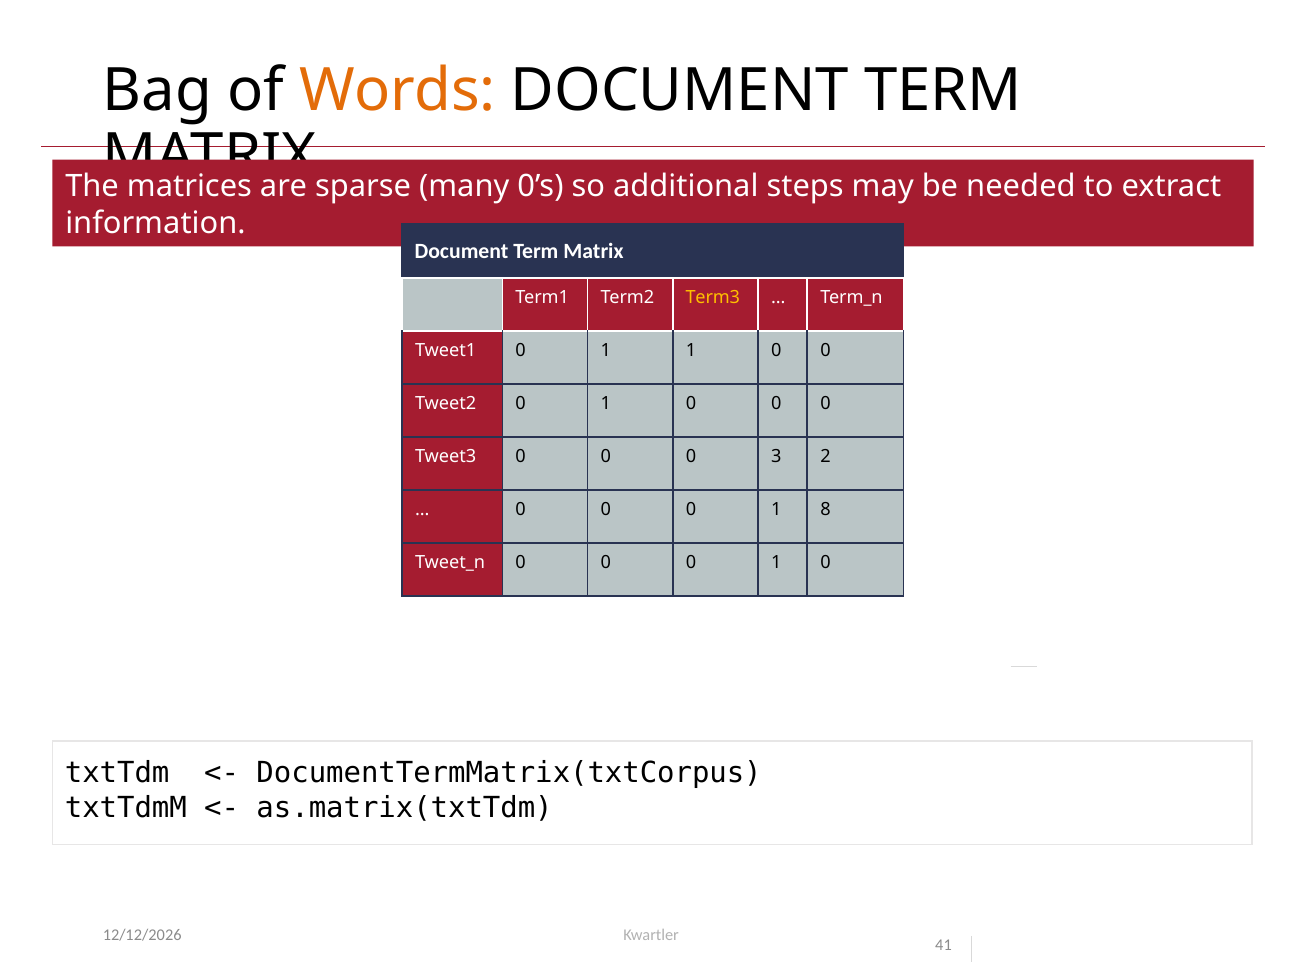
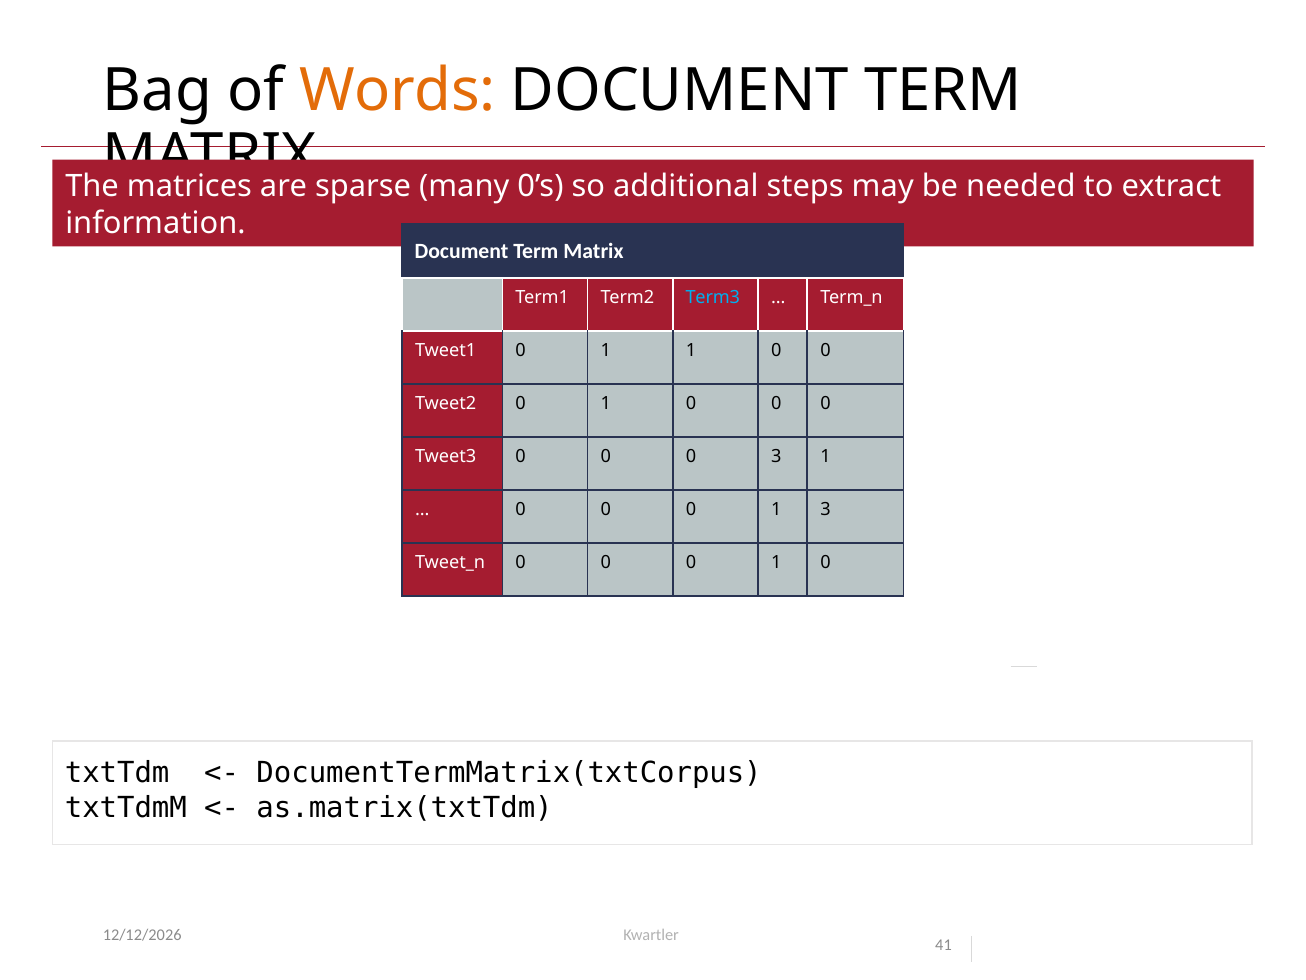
Term3 colour: yellow -> light blue (713, 298)
3 2: 2 -> 1 (826, 457)
1 8: 8 -> 3 (826, 510)
